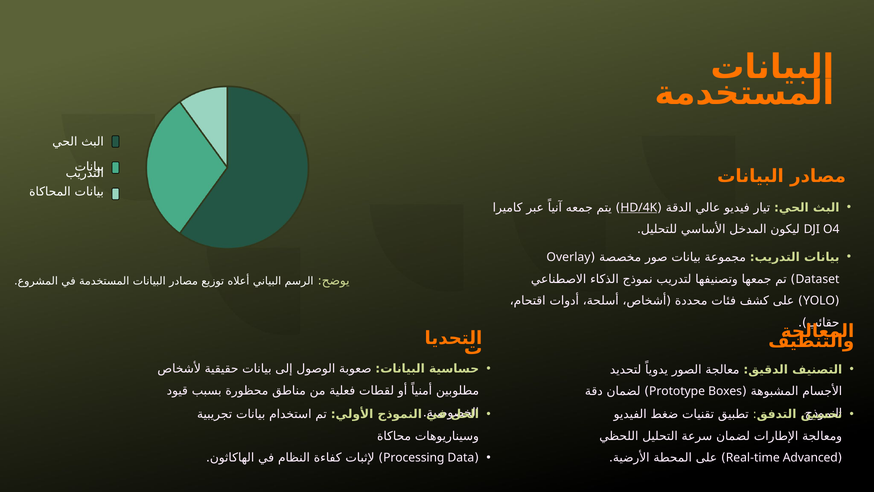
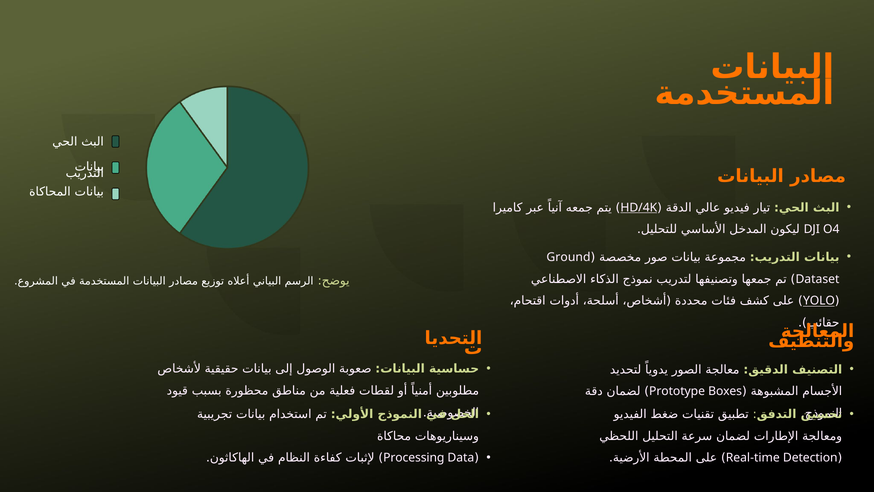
Overlay: Overlay -> Ground (568, 257)
YOLO underline: none -> present (819, 301)
Advanced: Advanced -> Detection (810, 458)
